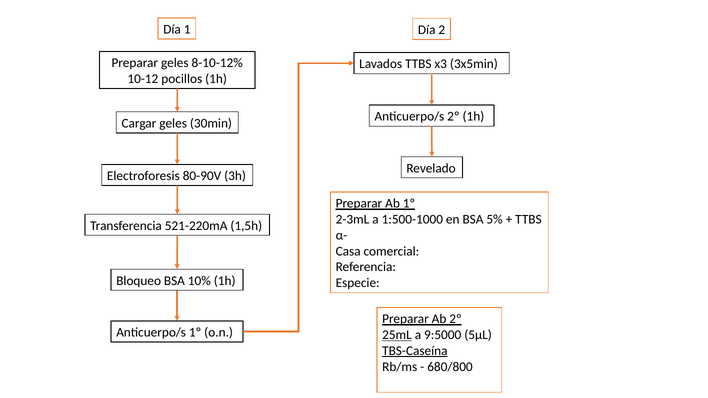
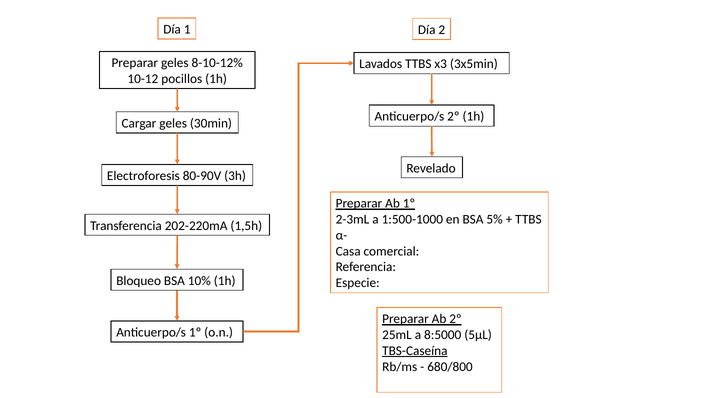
521-220mA: 521-220mA -> 202-220mA (196, 226)
25mL underline: present -> none (397, 335)
9:5000: 9:5000 -> 8:5000 (443, 335)
